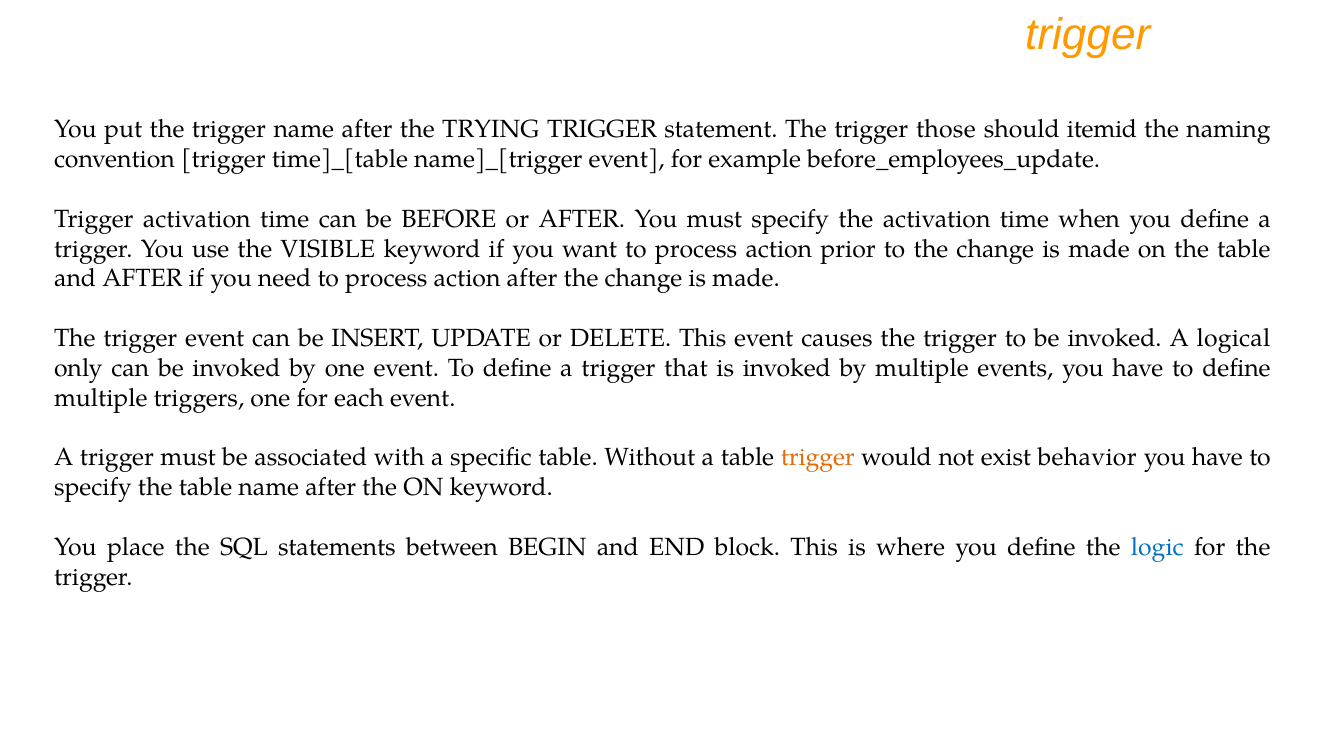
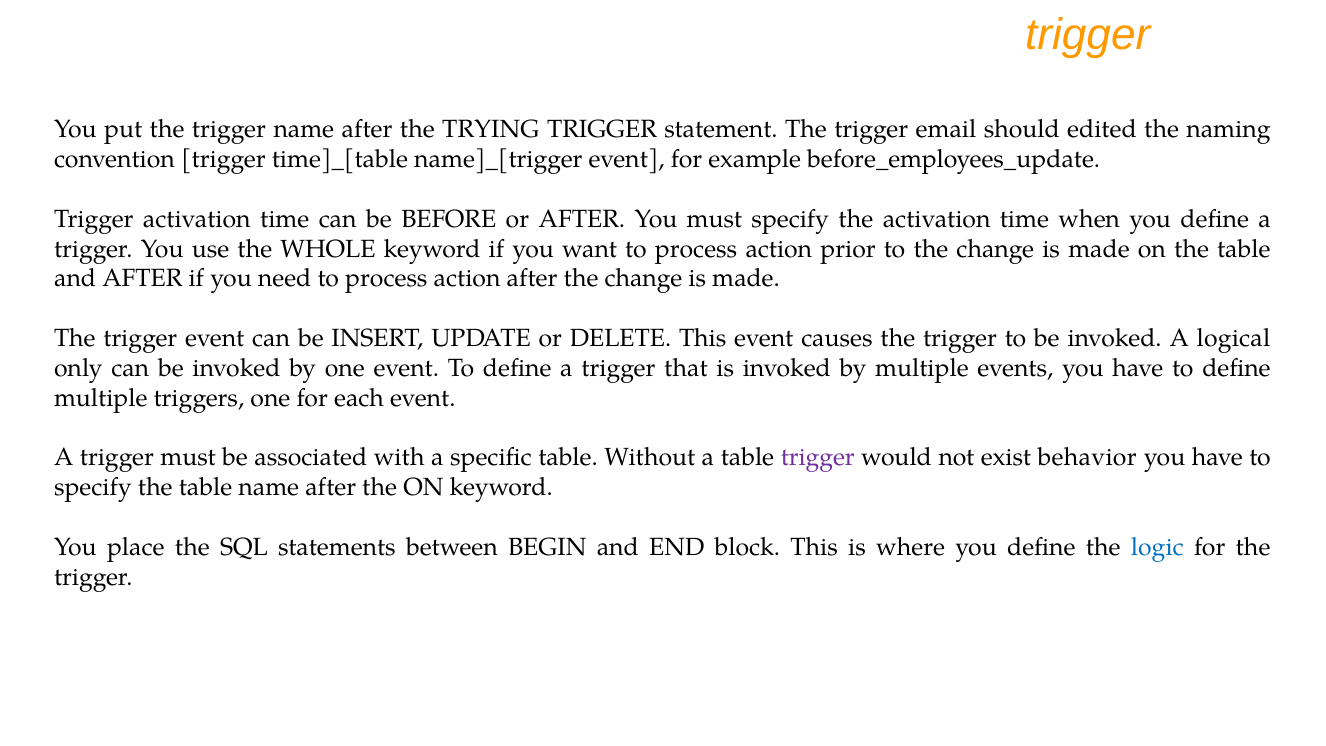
those: those -> email (946, 129)
itemid: itemid -> edited (1102, 129)
VISIBLE: VISIBLE -> WHOLE (328, 249)
trigger colour: orange -> purple (818, 458)
